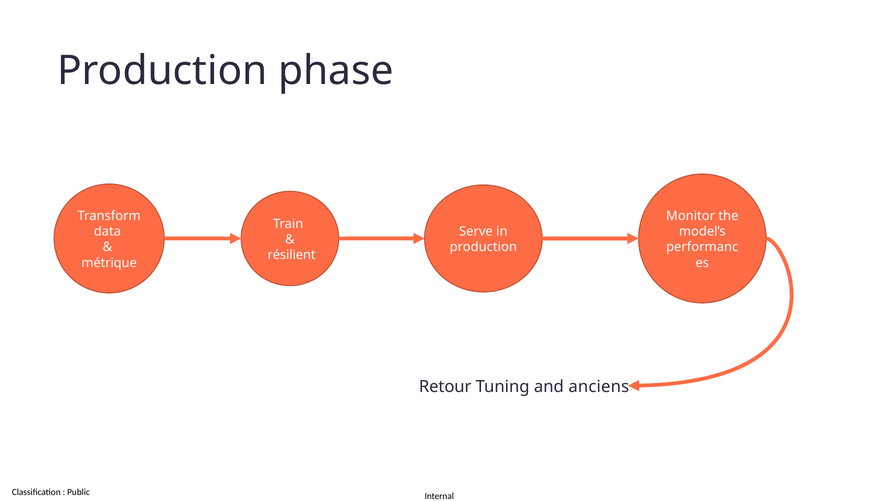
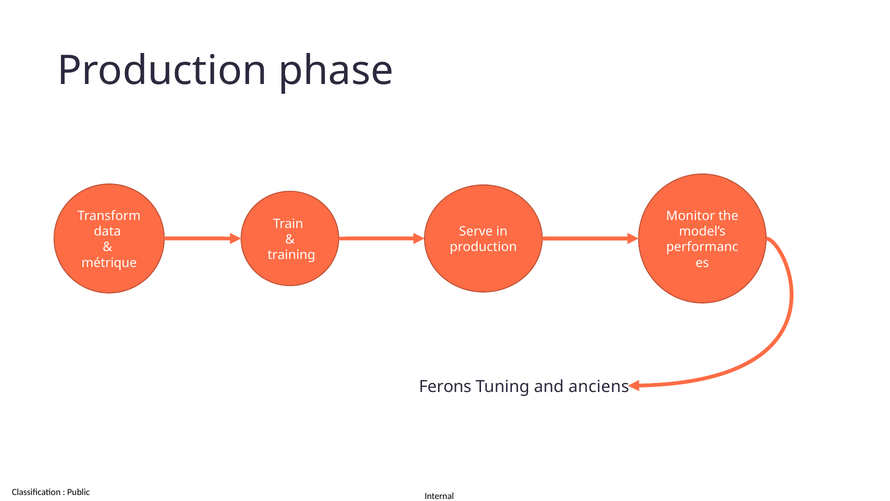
résilient: résilient -> training (292, 255)
Retour: Retour -> Ferons (445, 386)
